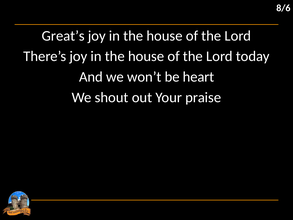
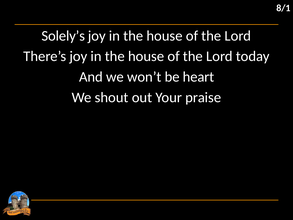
8/6: 8/6 -> 8/1 (283, 8)
Great’s: Great’s -> Solely’s (63, 36)
